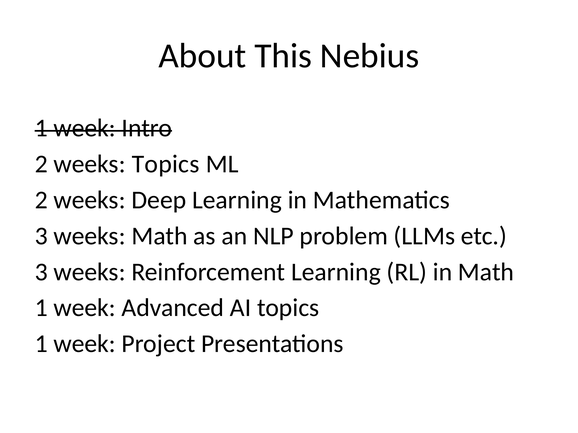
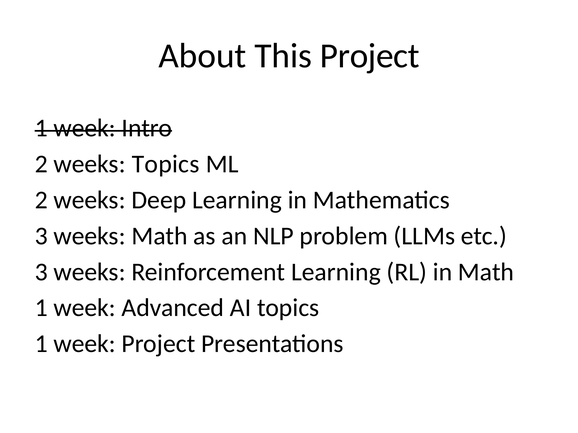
This Nebius: Nebius -> Project (370, 56)
